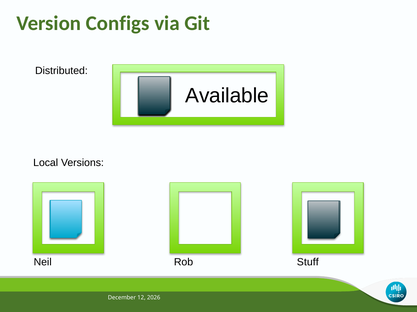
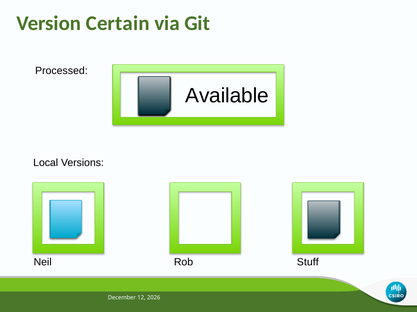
Configs: Configs -> Certain (118, 23)
Distributed: Distributed -> Processed (61, 71)
